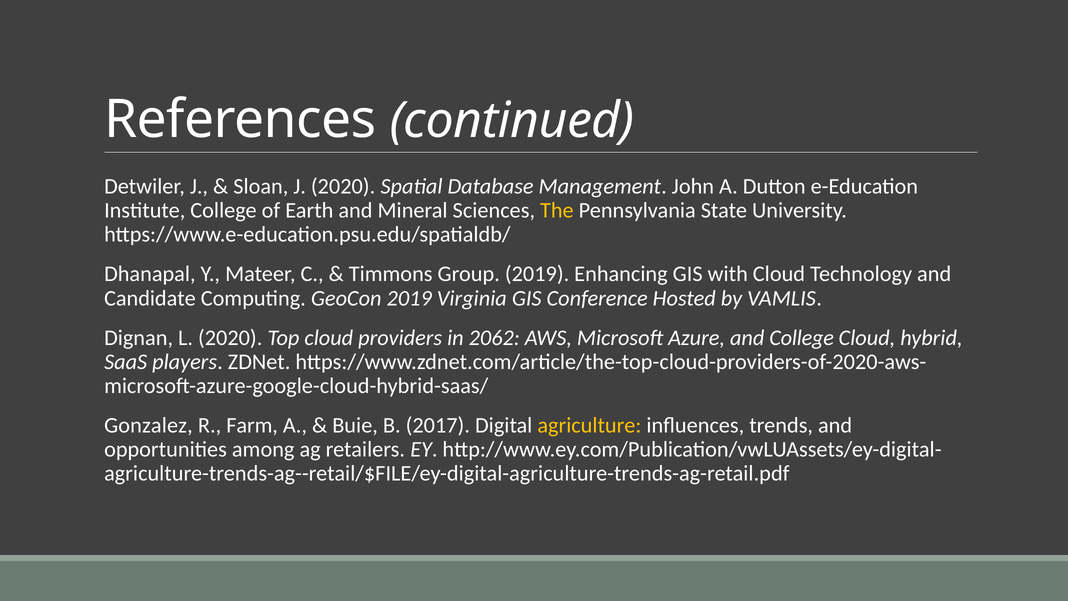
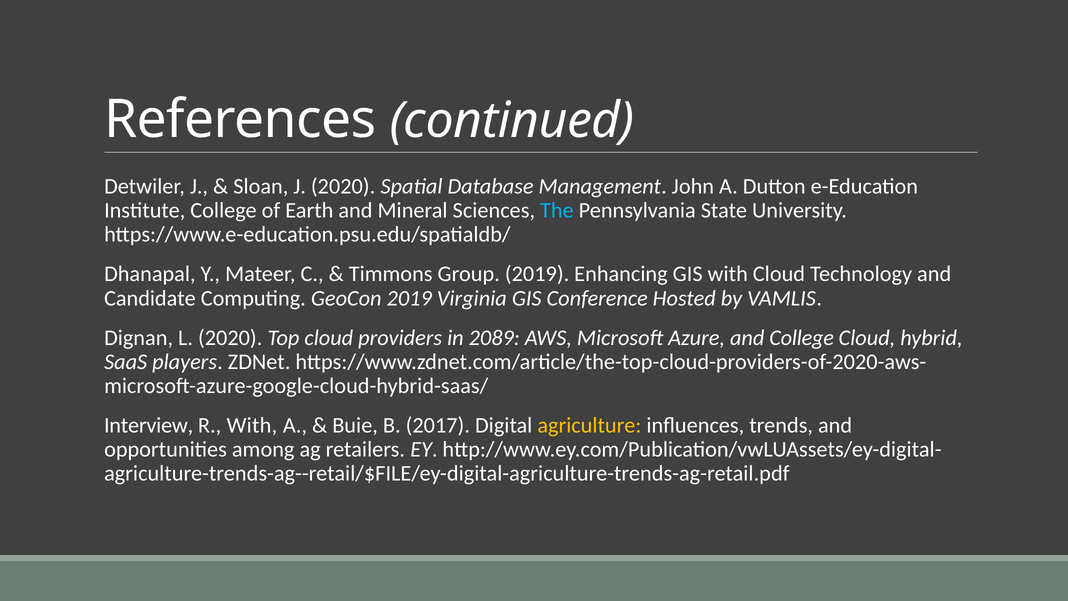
The colour: yellow -> light blue (557, 210)
2062: 2062 -> 2089 (494, 338)
Gonzalez: Gonzalez -> Interview (149, 425)
R Farm: Farm -> With (252, 425)
